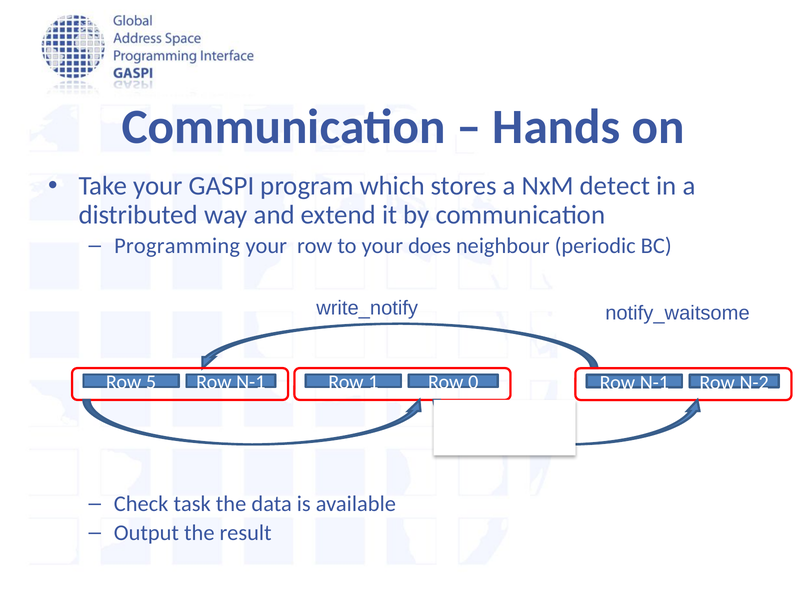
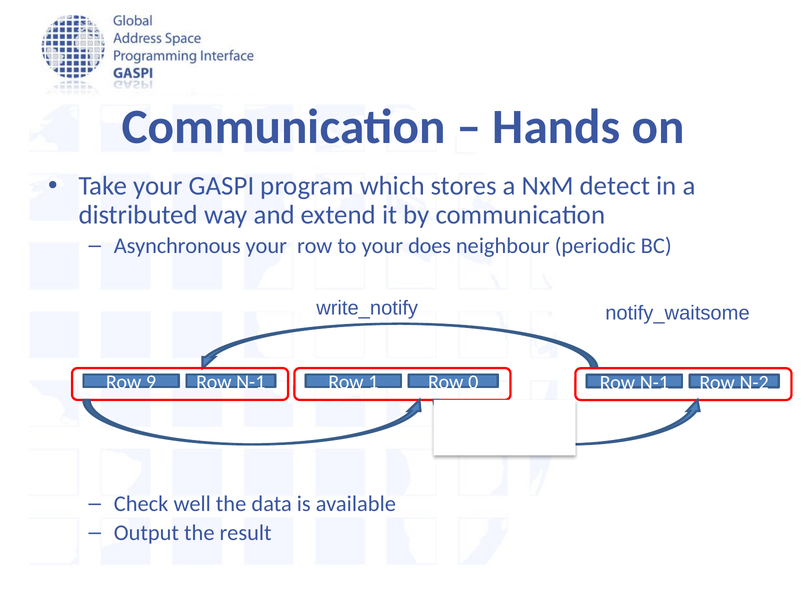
Programming: Programming -> Asynchronous (177, 246)
5: 5 -> 9 (151, 382)
task: task -> well (192, 504)
